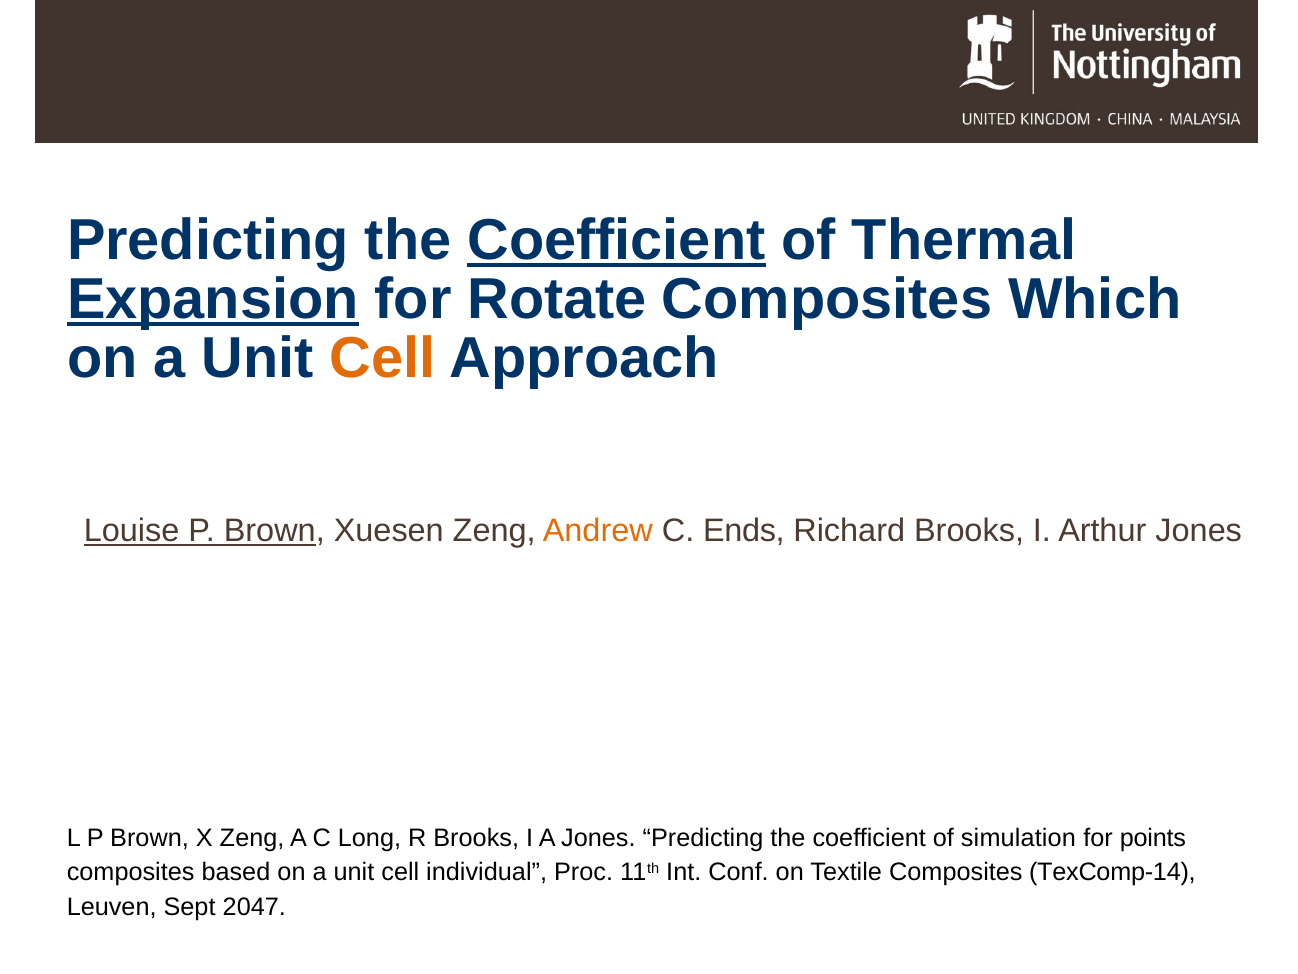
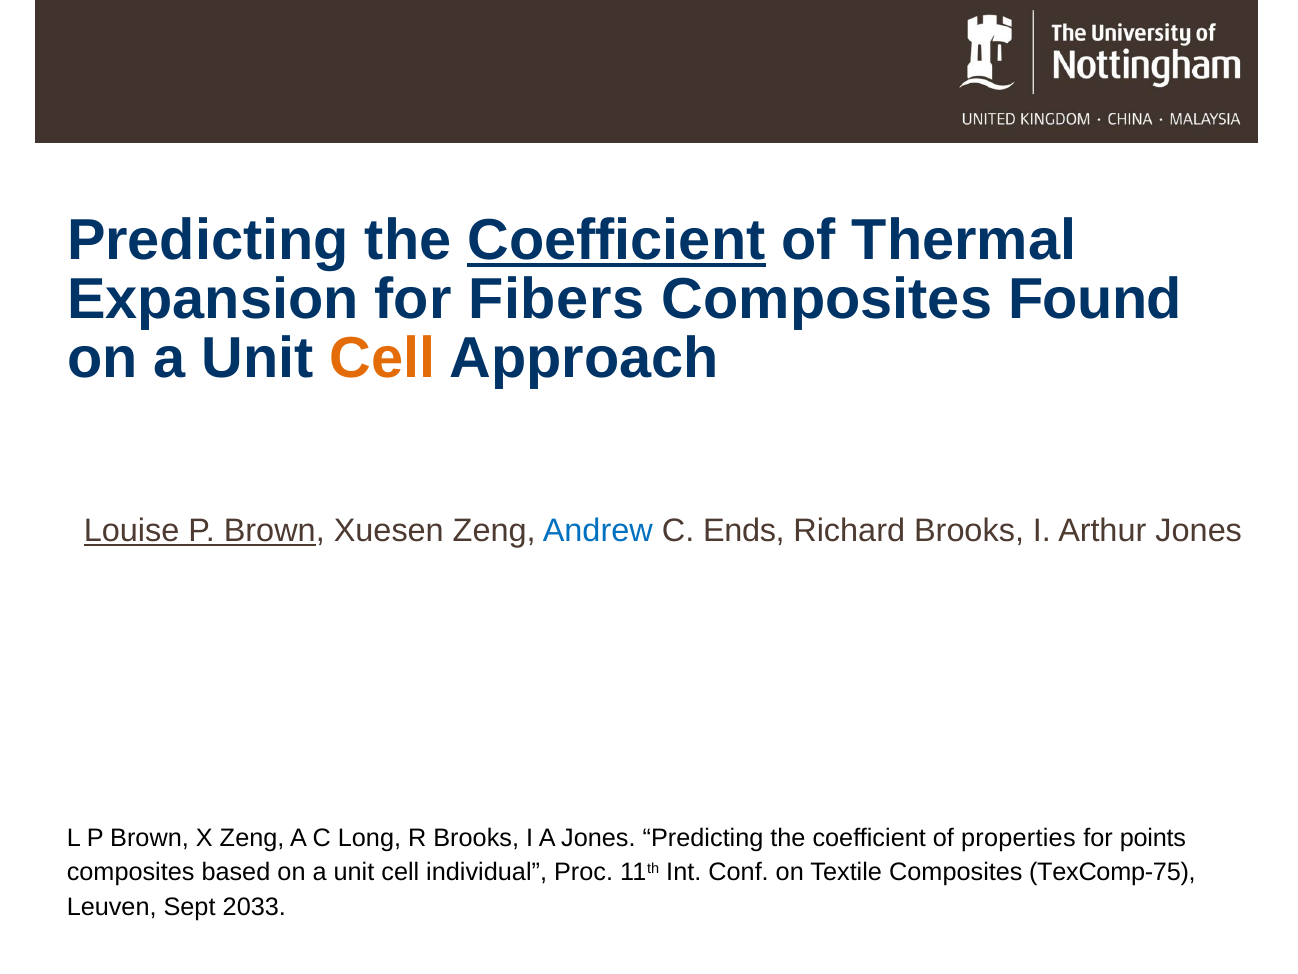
Expansion underline: present -> none (213, 299)
Rotate: Rotate -> Fibers (556, 299)
Which: Which -> Found (1095, 299)
Andrew colour: orange -> blue (598, 531)
simulation: simulation -> properties (1018, 837)
TexComp-14: TexComp-14 -> TexComp-75 (1112, 872)
2047: 2047 -> 2033 (254, 907)
